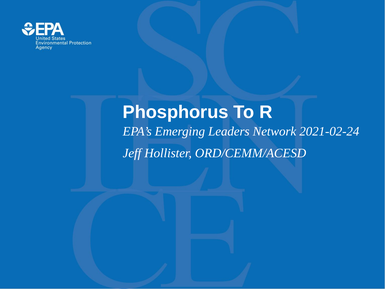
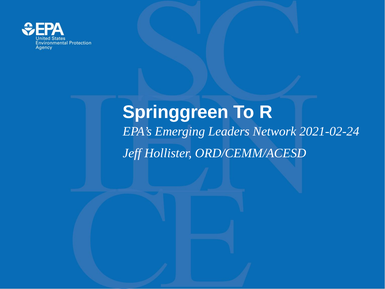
Phosphorus: Phosphorus -> Springgreen (176, 112)
